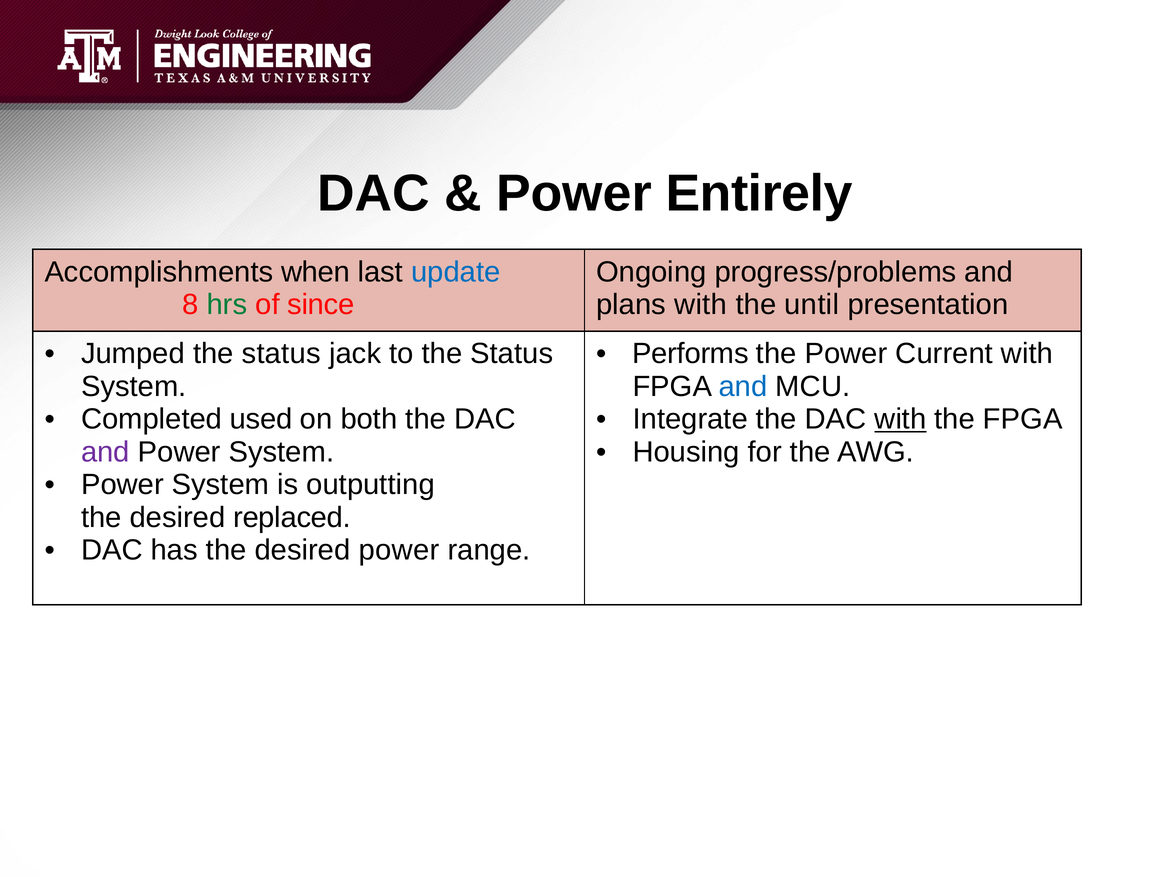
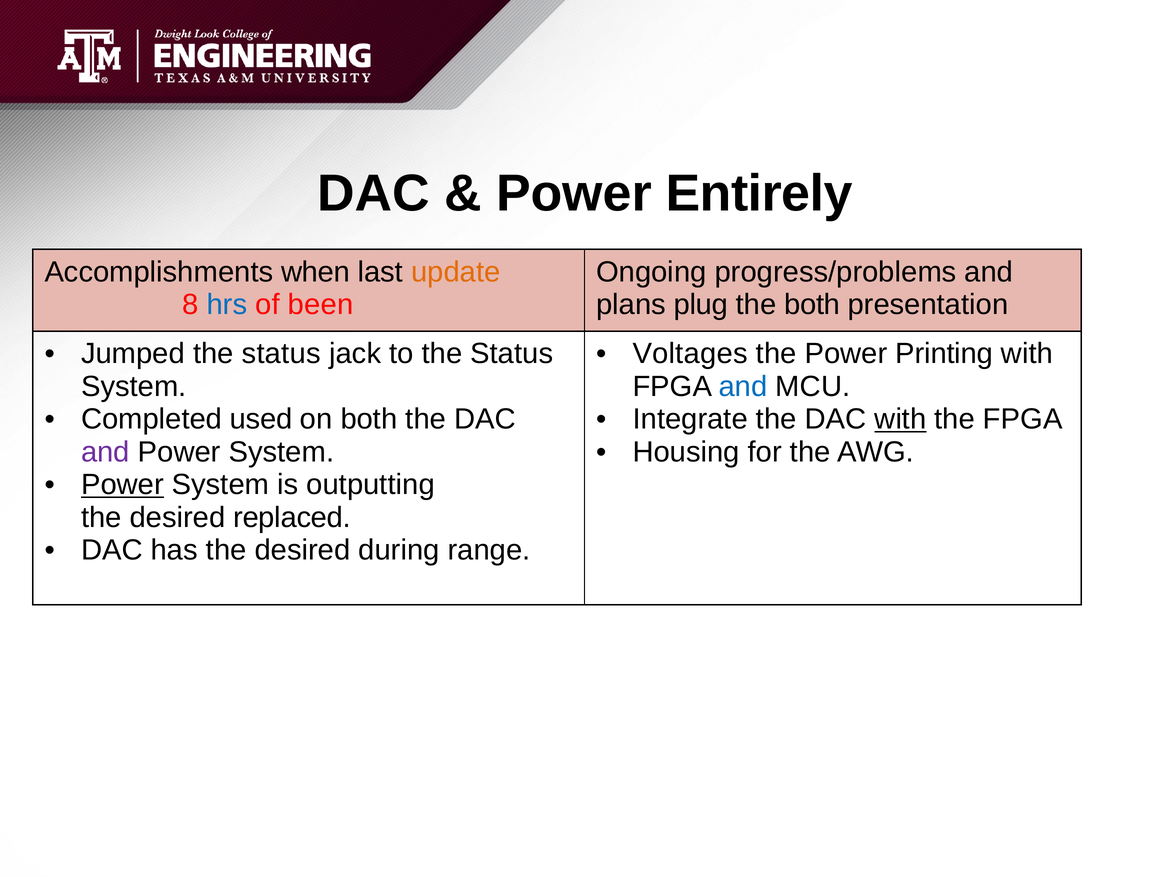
update colour: blue -> orange (456, 272)
hrs colour: green -> blue (227, 305)
since: since -> been (321, 305)
plans with: with -> plug (701, 305)
the until: until -> both (812, 305)
Performs: Performs -> Voltages (690, 354)
Current: Current -> Printing (944, 354)
Power underline: none -> present (122, 485)
desired power: power -> during (399, 550)
